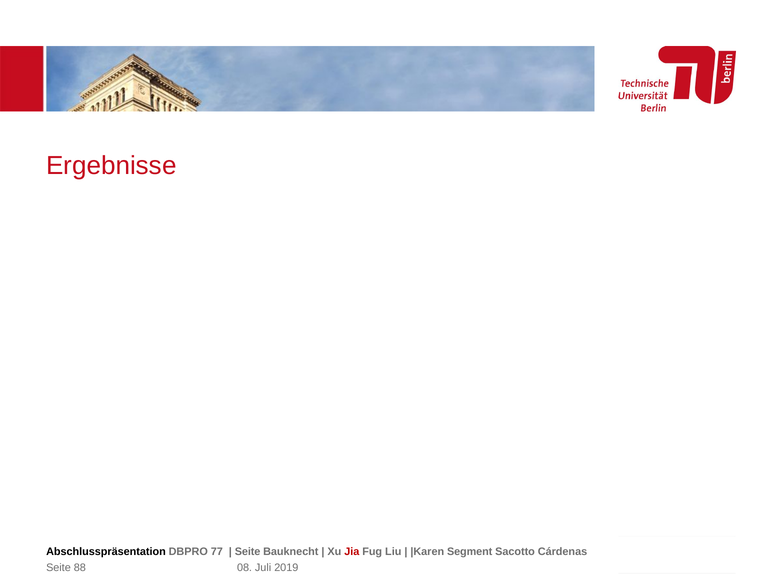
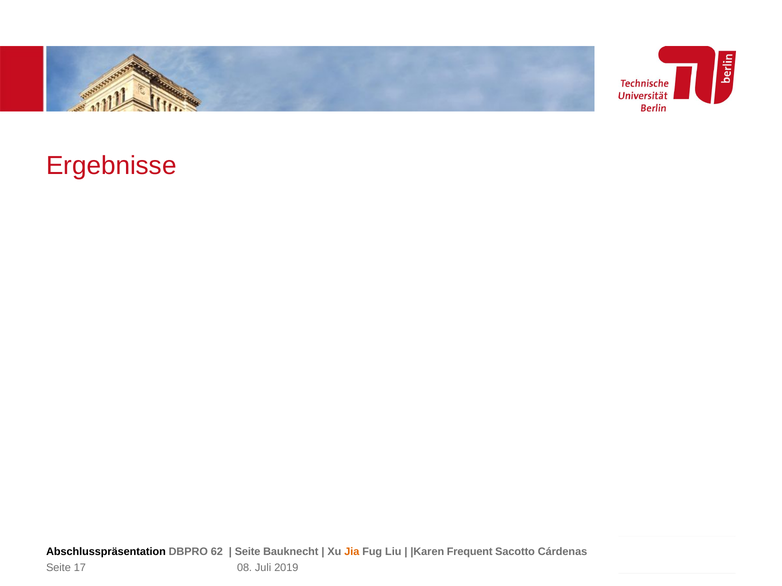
77: 77 -> 62 (217, 552)
Jia colour: red -> orange (352, 552)
Segment: Segment -> Frequent (470, 552)
88: 88 -> 17 (80, 568)
